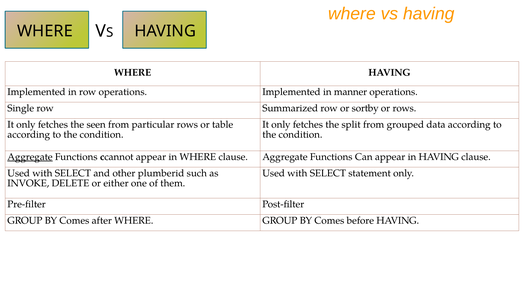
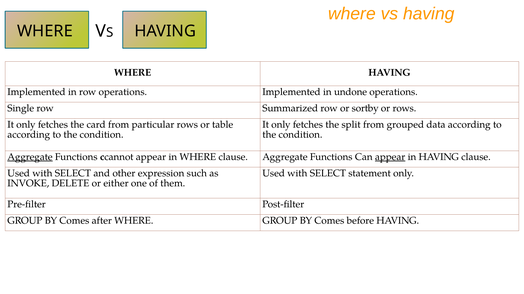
manner: manner -> undone (351, 92)
seen: seen -> card (96, 125)
appear underline: none -> present (390, 157)
plumberid: plumberid -> expression (161, 174)
